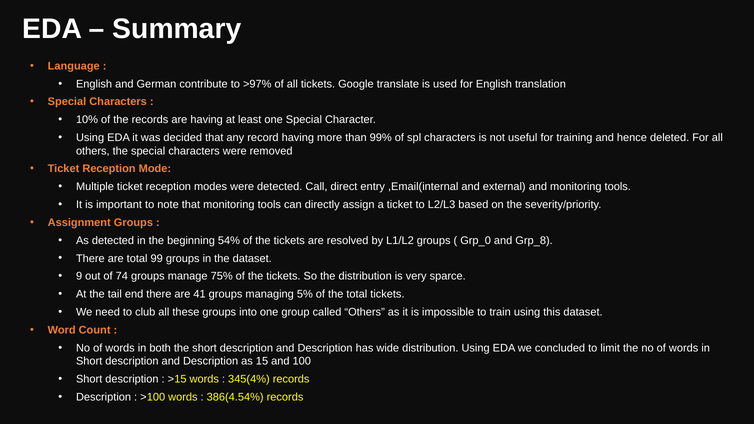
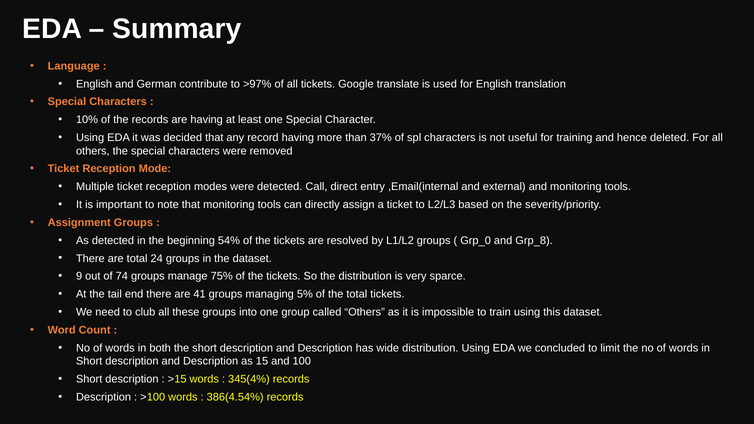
99%: 99% -> 37% (381, 138)
99: 99 -> 24 (157, 258)
